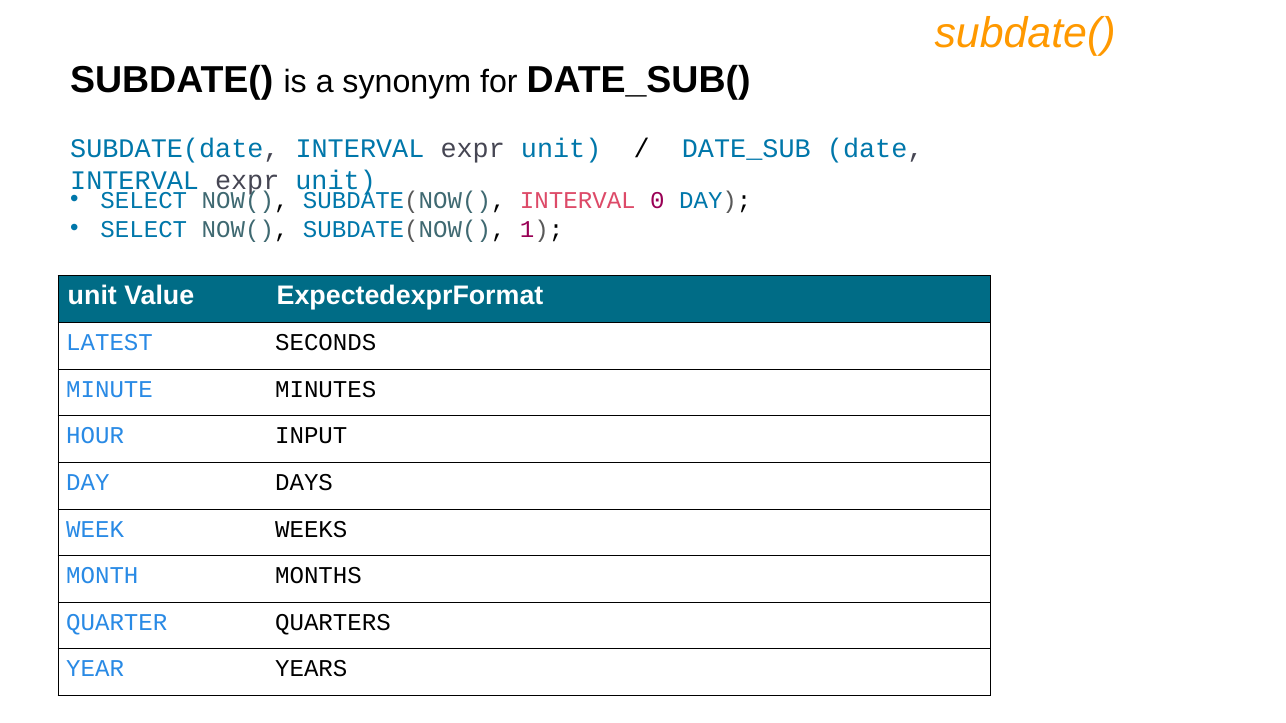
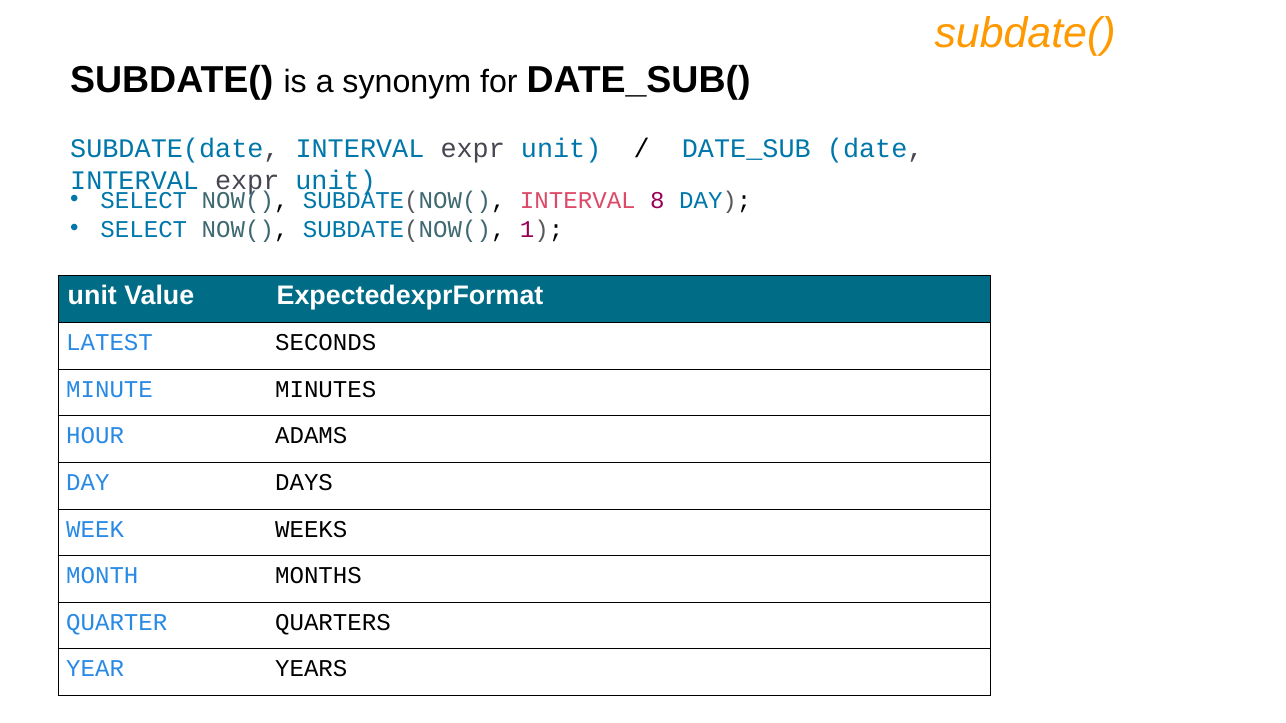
0: 0 -> 8 (657, 200)
INPUT: INPUT -> ADAMS (311, 436)
